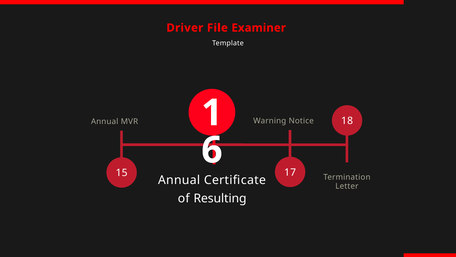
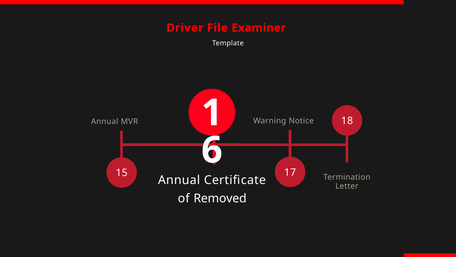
Resulting: Resulting -> Removed (220, 198)
